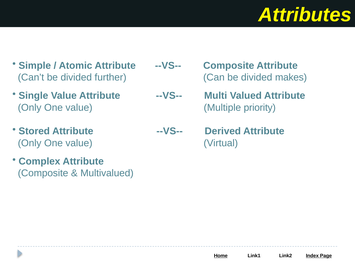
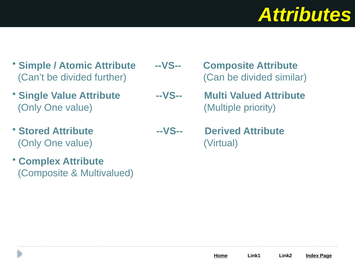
makes: makes -> similar (291, 77)
